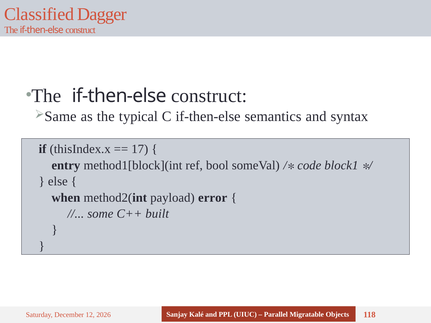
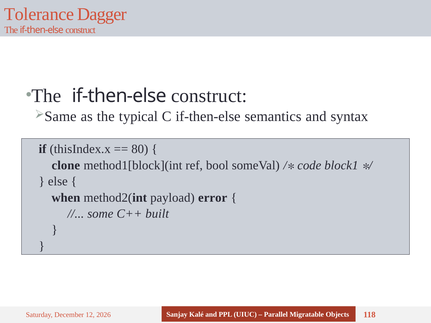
Classified: Classified -> Tolerance (39, 14)
17: 17 -> 80 (140, 149)
entry: entry -> clone (66, 165)
